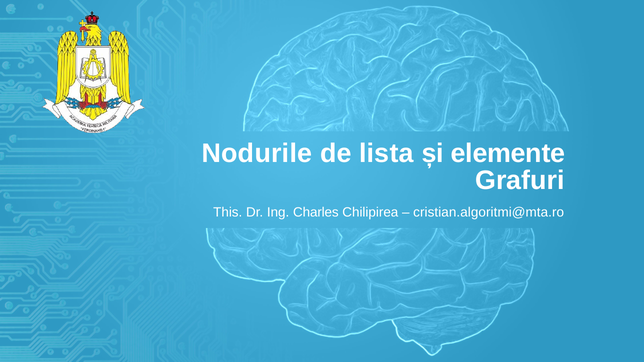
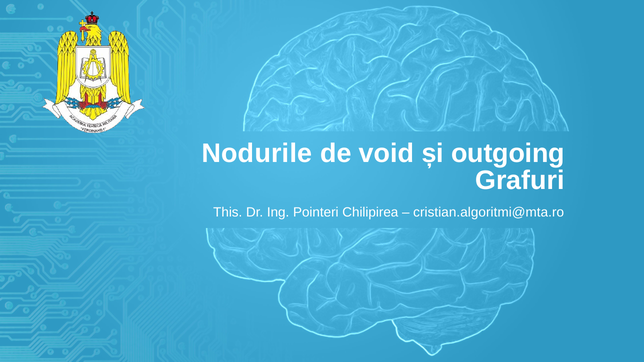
lista: lista -> void (387, 154)
elemente: elemente -> outgoing (508, 154)
Charles: Charles -> Pointeri (316, 213)
